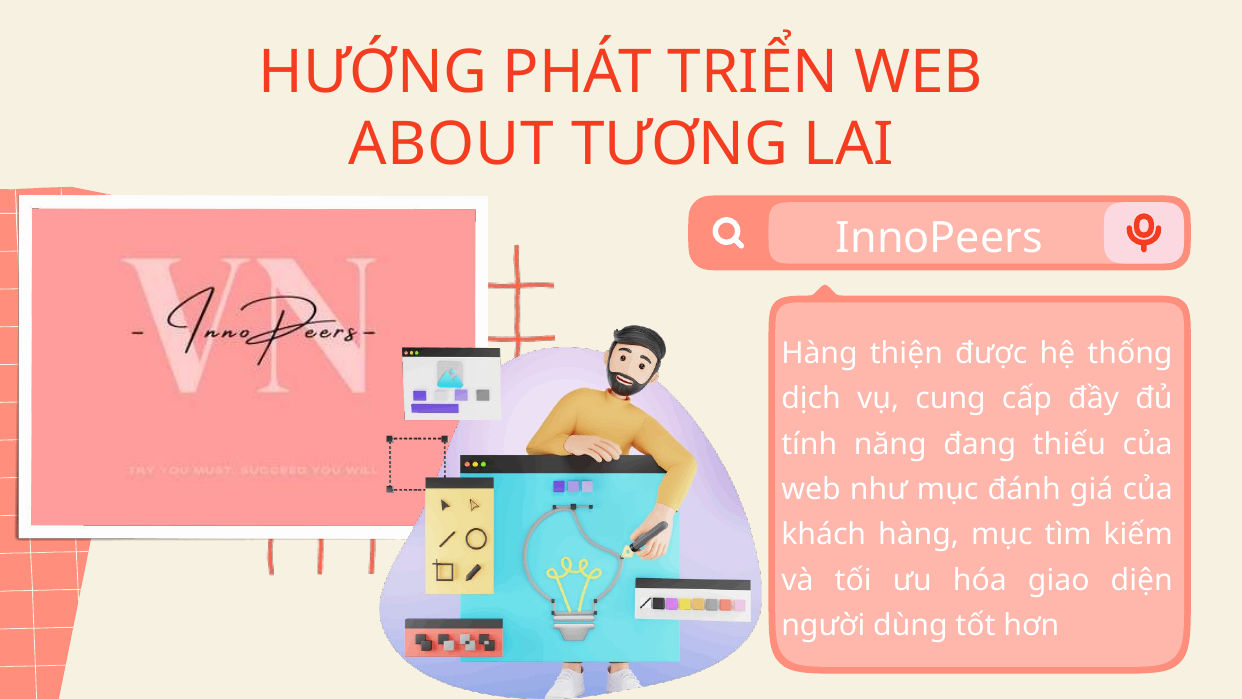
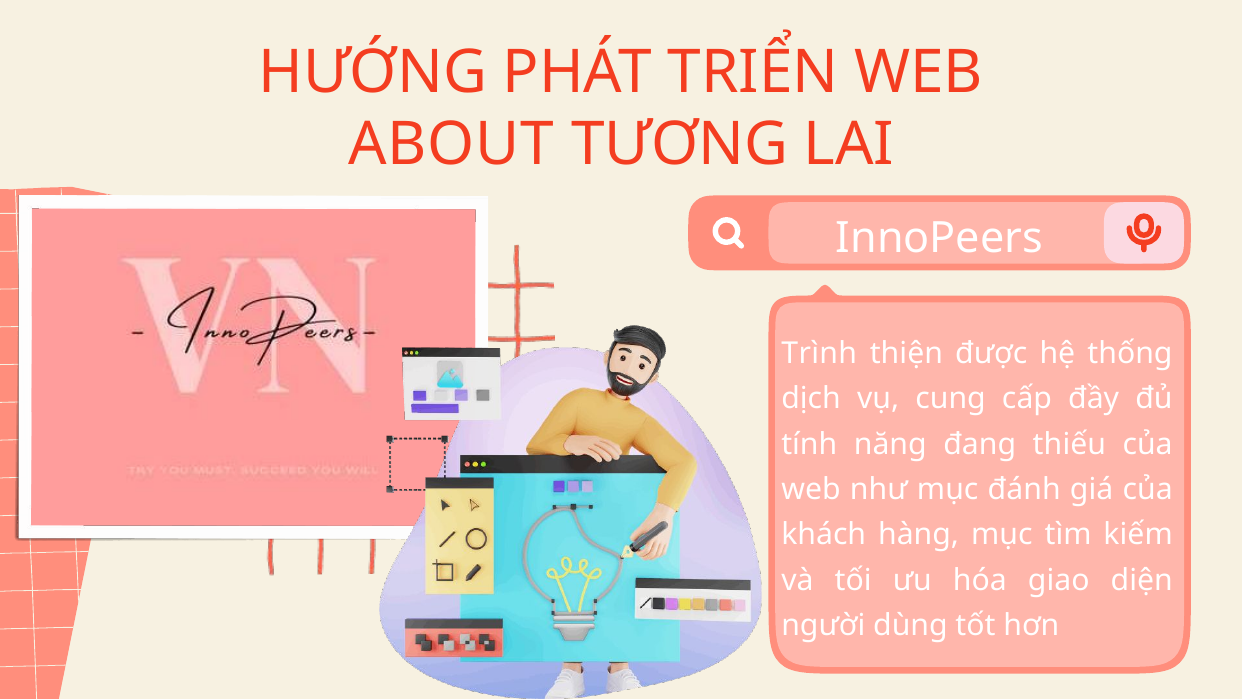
Hàng: Hàng -> Trình (819, 354)
